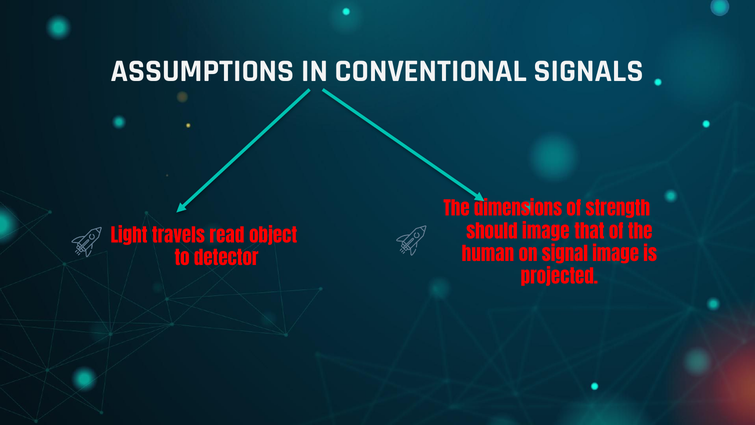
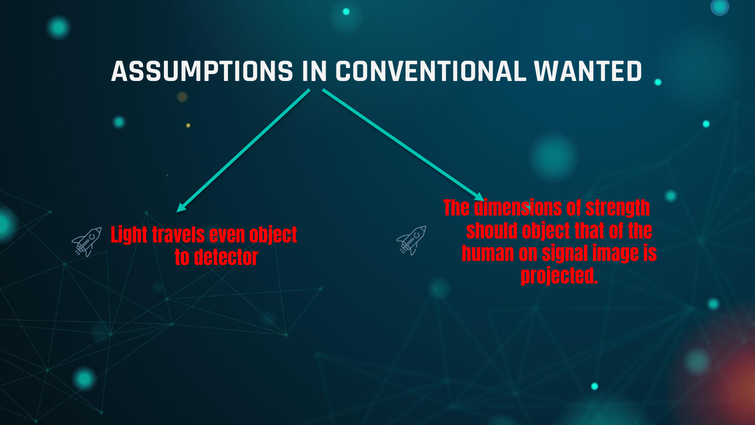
SIGNALS: SIGNALS -> WANTED (589, 71)
should image: image -> object (546, 232)
read: read -> even (227, 236)
